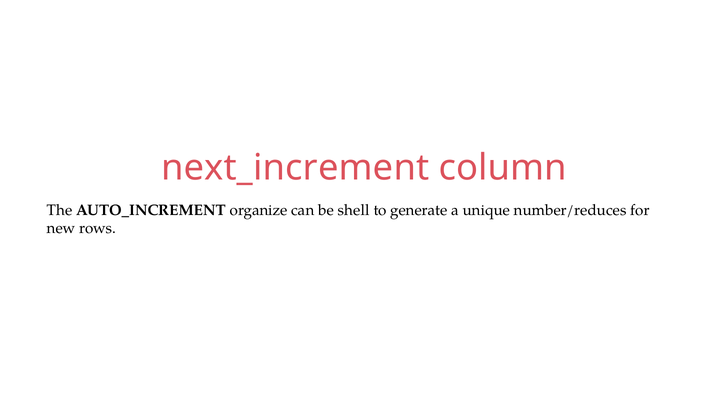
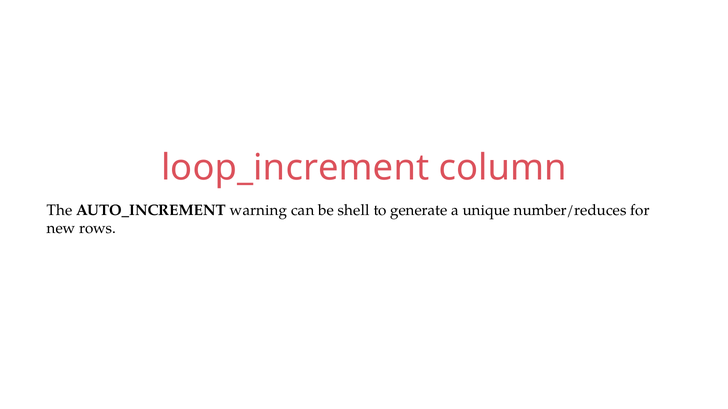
next_increment: next_increment -> loop_increment (295, 168)
organize: organize -> warning (259, 210)
